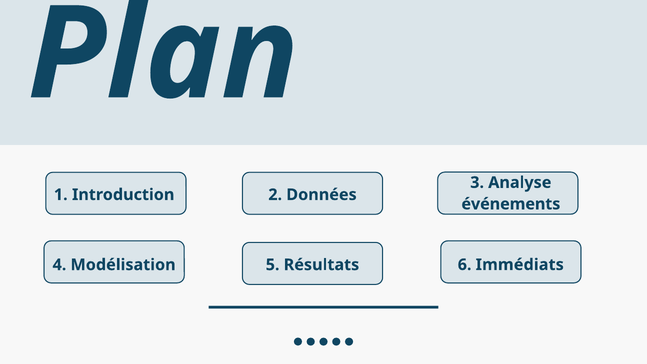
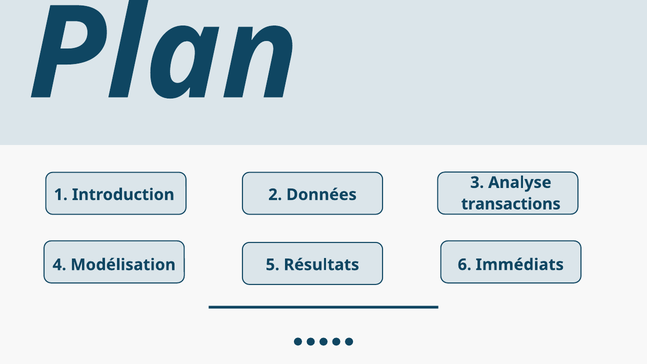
événements: événements -> transactions (511, 204)
